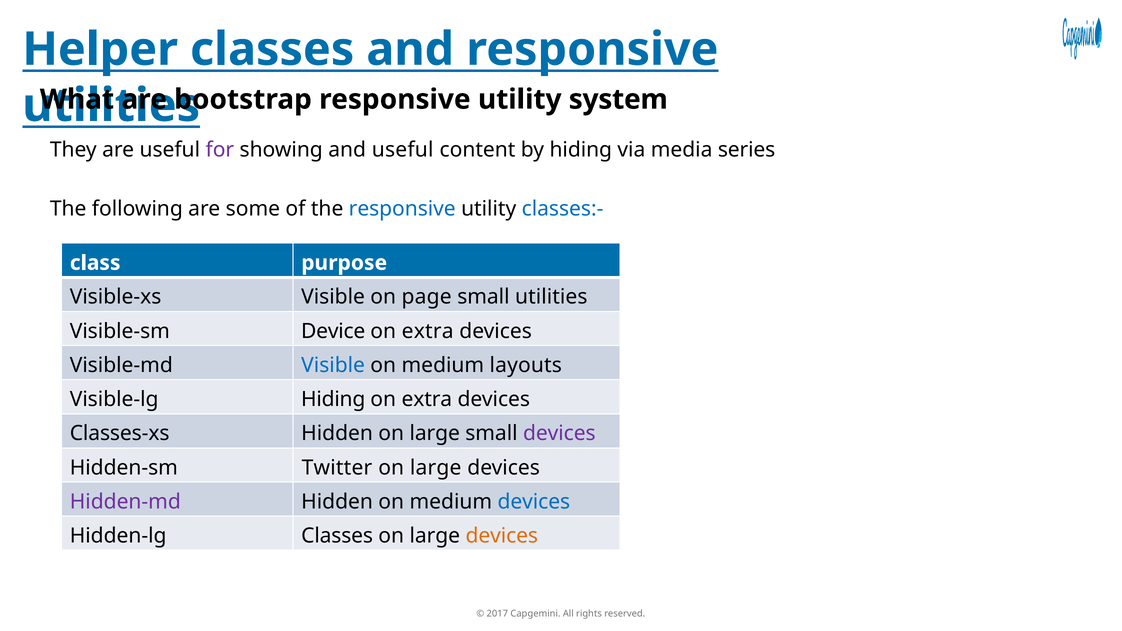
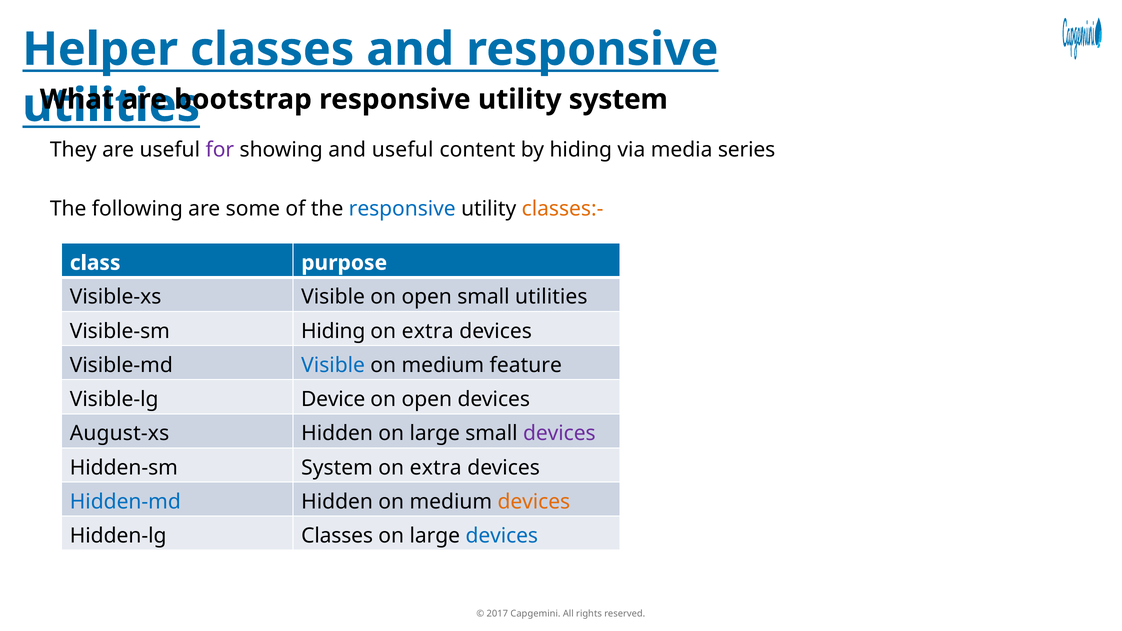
classes:- colour: blue -> orange (563, 209)
Visible on page: page -> open (427, 297)
Visible-sm Device: Device -> Hiding (333, 331)
layouts: layouts -> feature (526, 365)
Visible-lg Hiding: Hiding -> Device (333, 399)
extra: extra -> open (427, 399)
Classes-xs: Classes-xs -> August-xs (120, 434)
Hidden-sm Twitter: Twitter -> System (337, 468)
large: large -> extra (436, 468)
Hidden-md colour: purple -> blue (125, 502)
devices colour: blue -> orange (534, 502)
devices colour: orange -> blue (502, 536)
